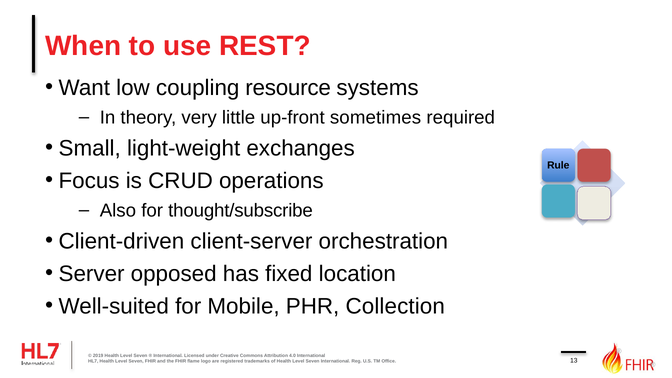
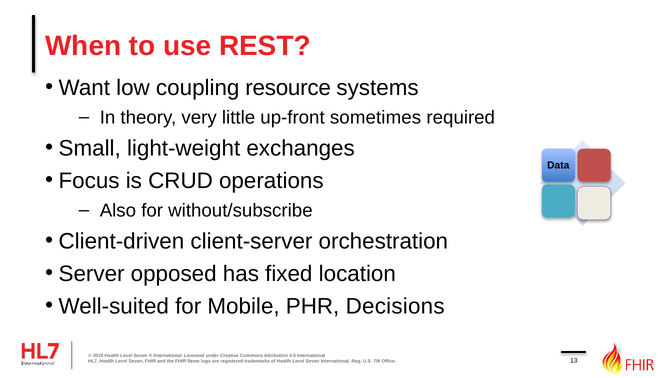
Rule: Rule -> Data (558, 165)
thought/subscribe: thought/subscribe -> without/subscribe (240, 211)
Collection: Collection -> Decisions (395, 306)
